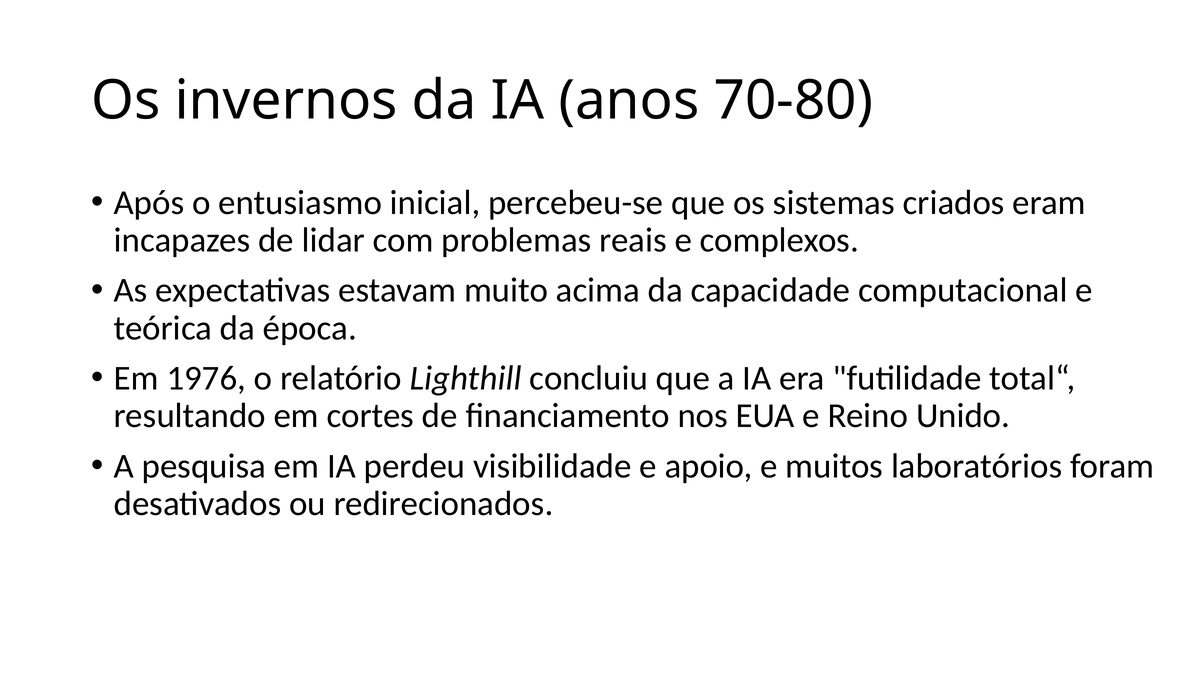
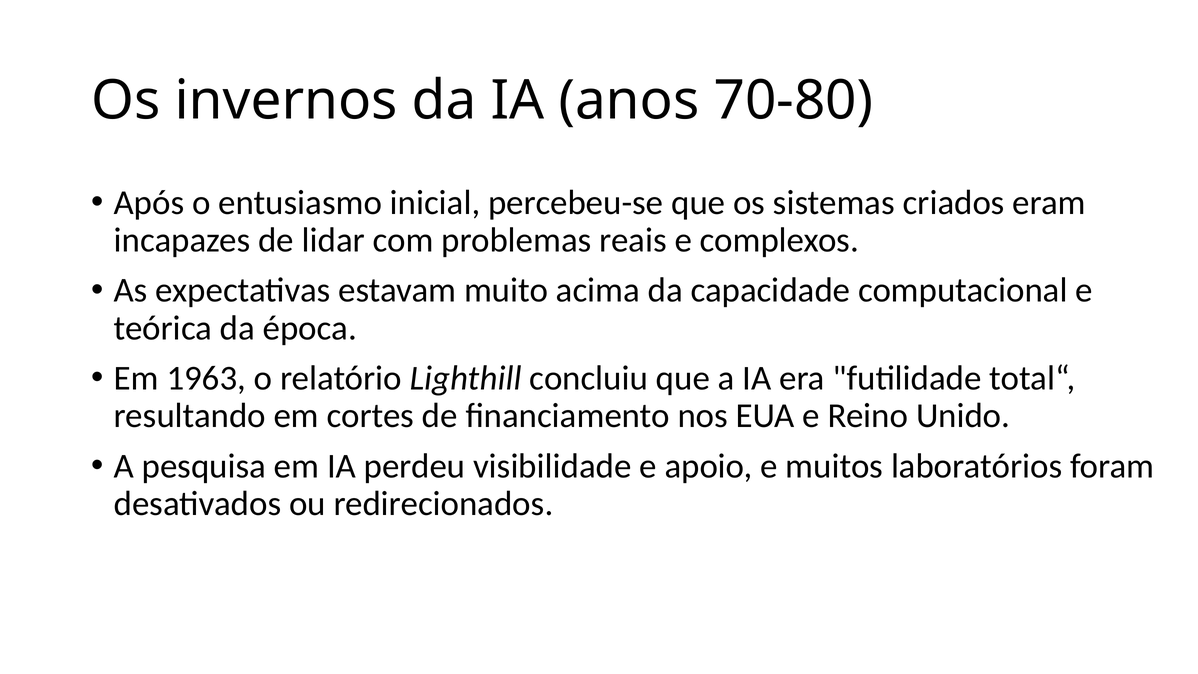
1976: 1976 -> 1963 (206, 378)
